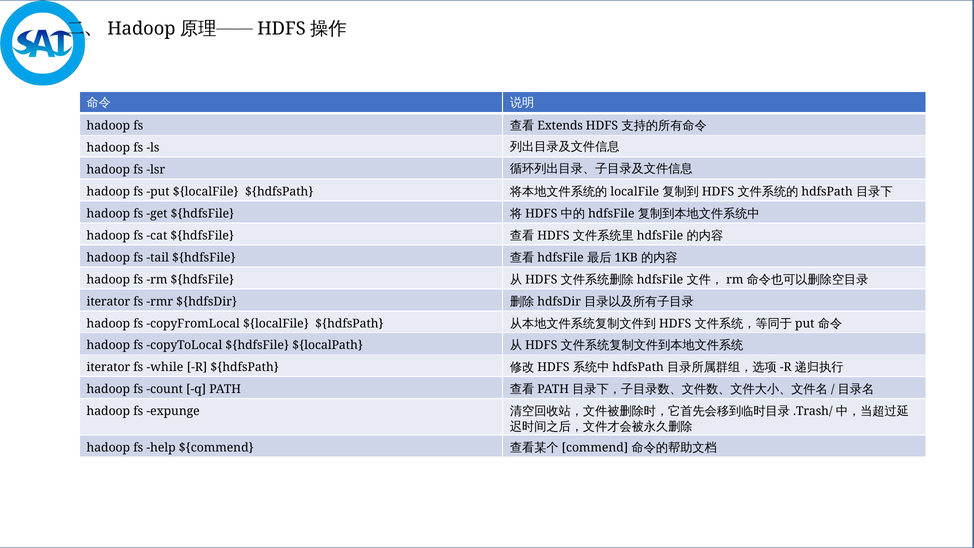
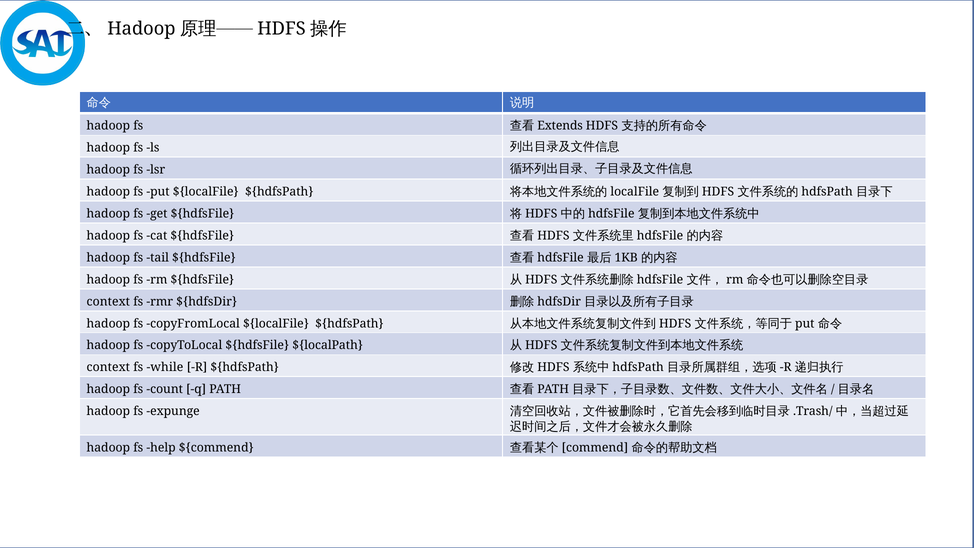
iterator: iterator -> context (108, 301)
iterator: iterator -> context (108, 367)
